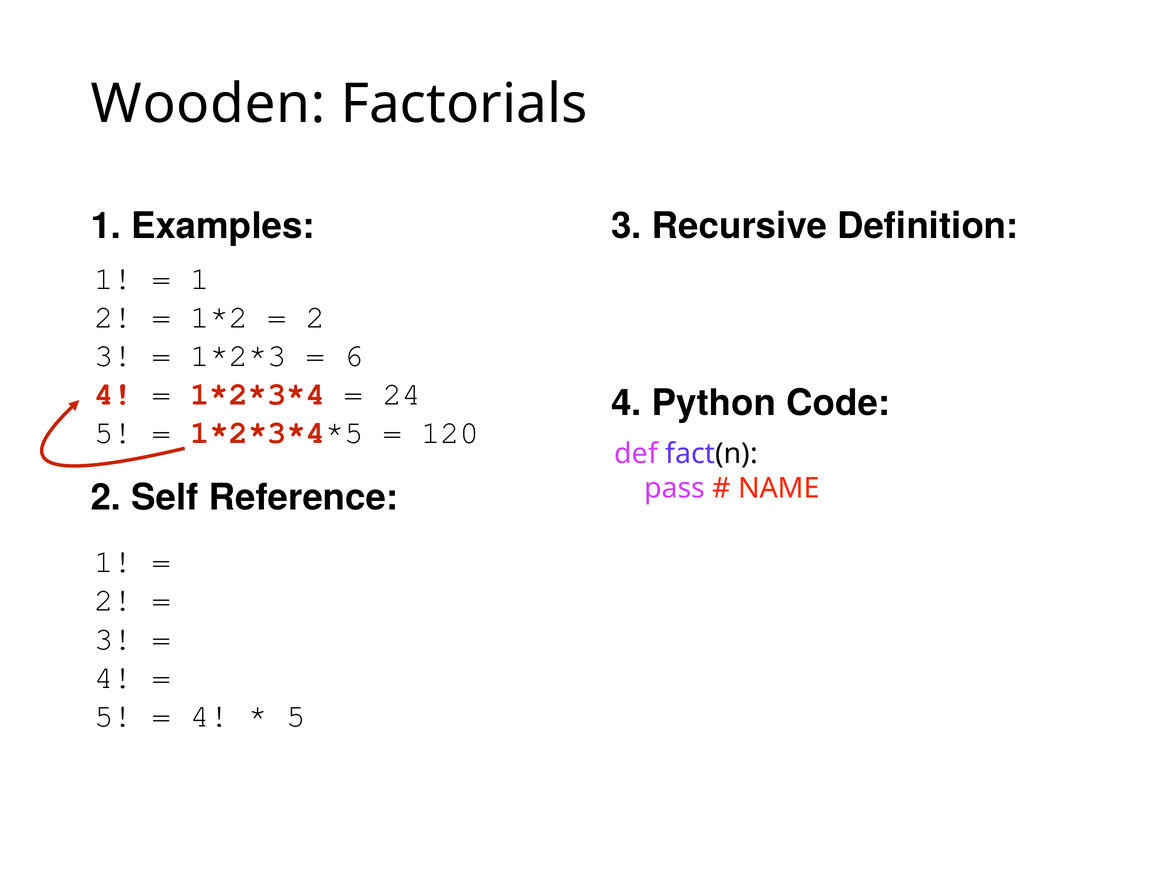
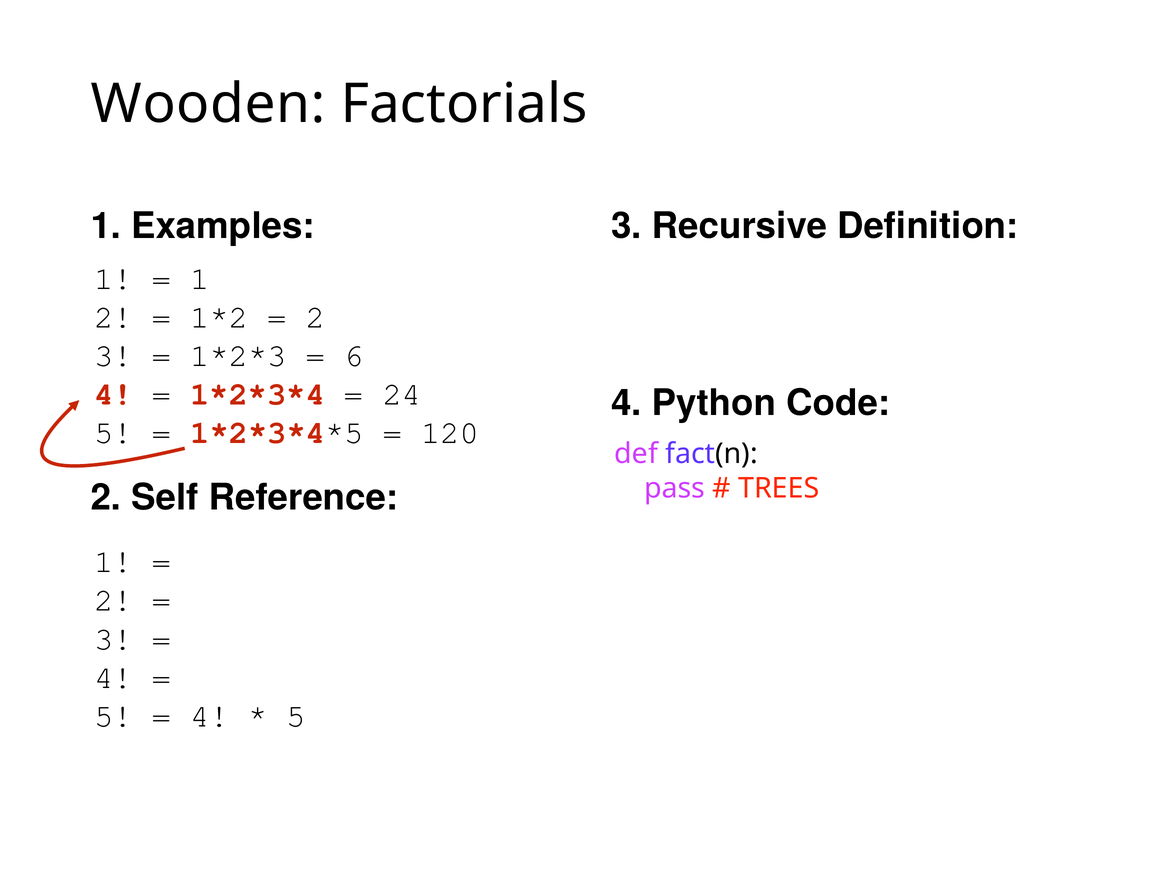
NAME: NAME -> TREES (779, 488)
